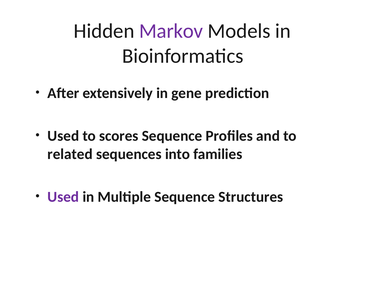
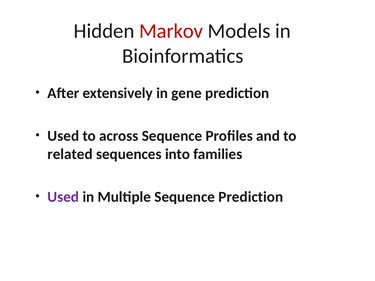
Markov colour: purple -> red (171, 31)
scores: scores -> across (119, 136)
Sequence Structures: Structures -> Prediction (251, 197)
